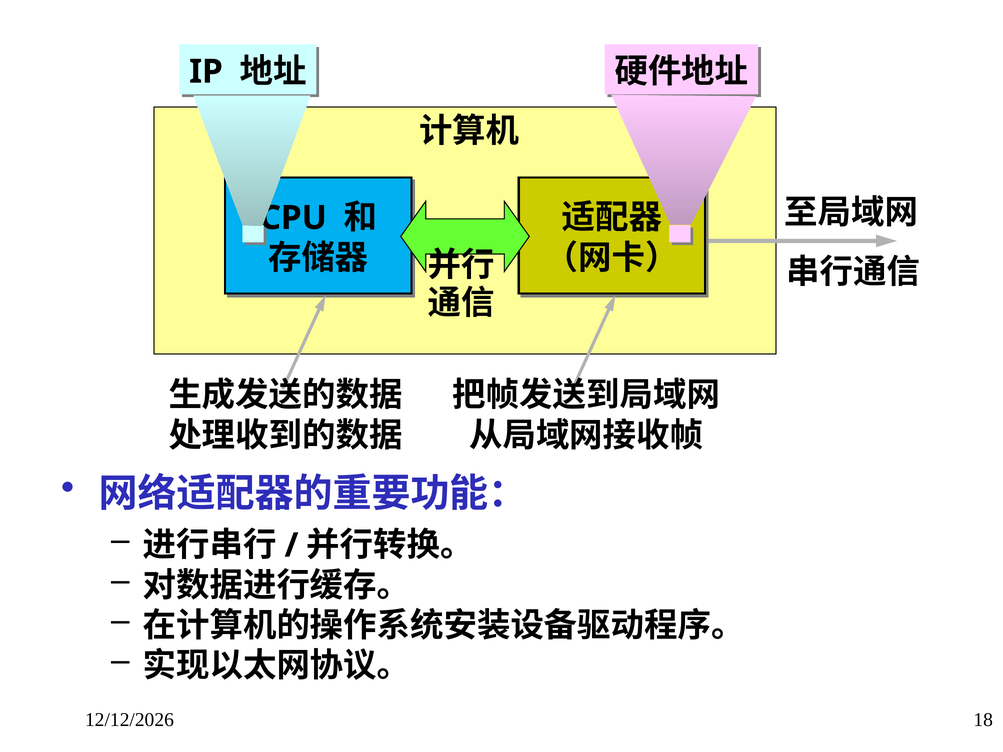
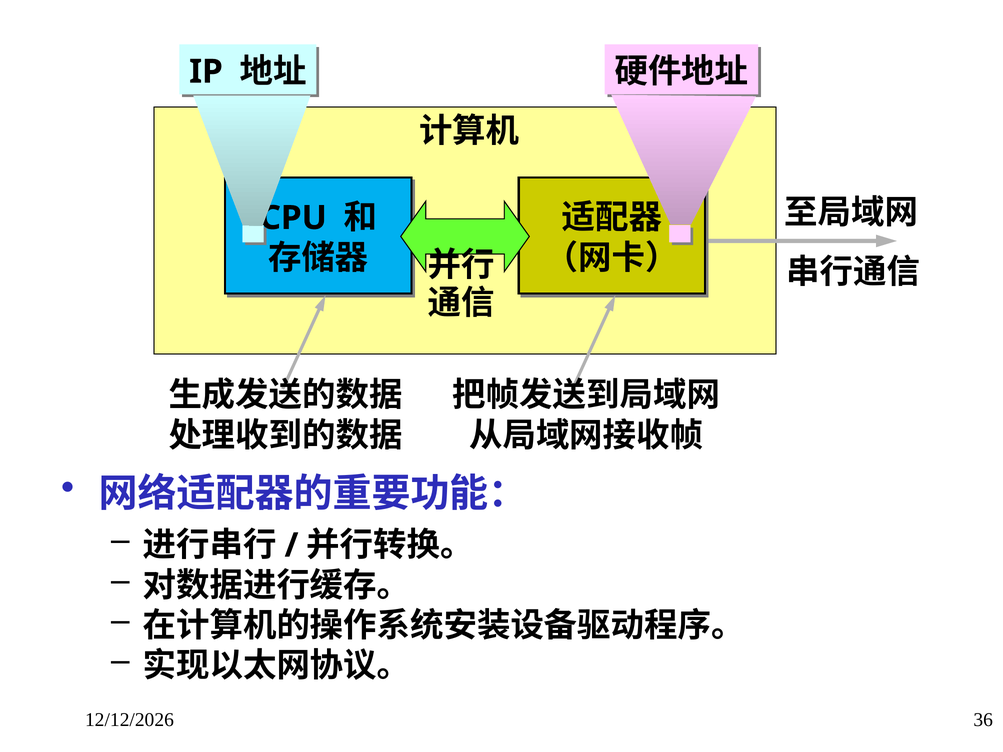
18: 18 -> 36 (983, 720)
